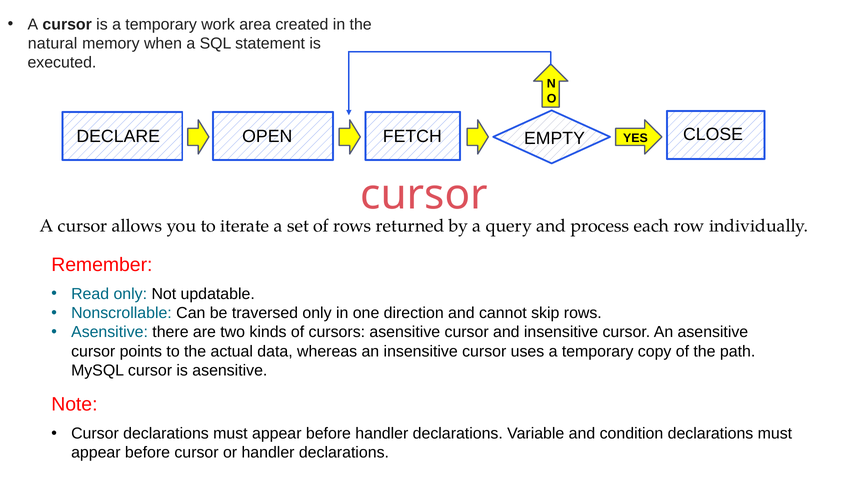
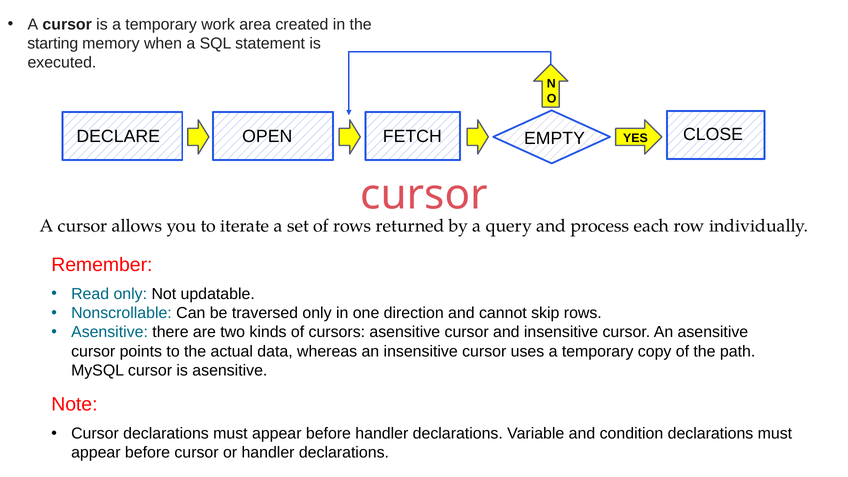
natural: natural -> starting (53, 44)
